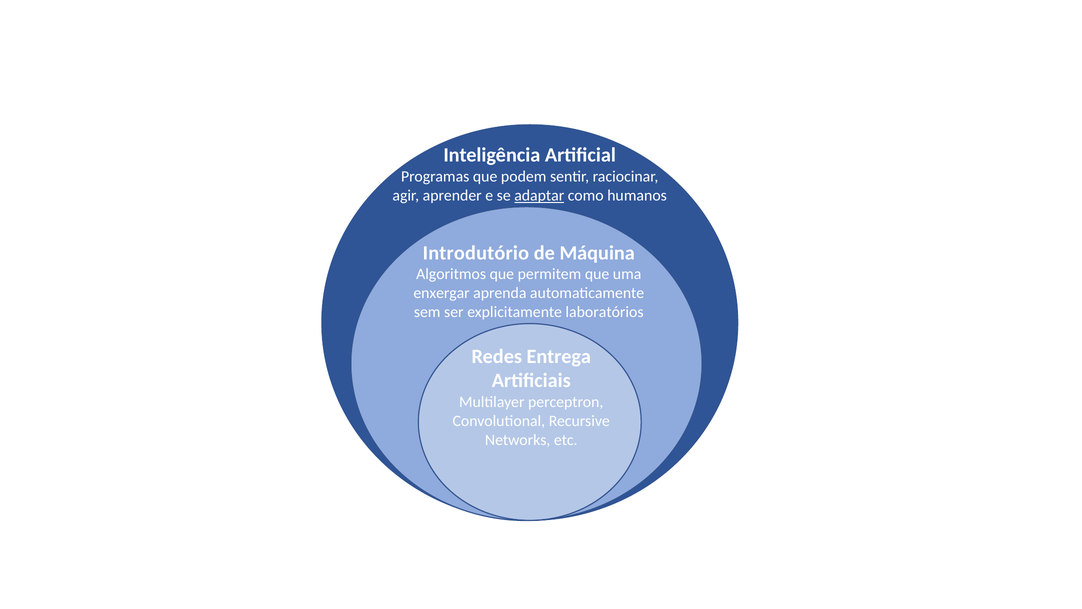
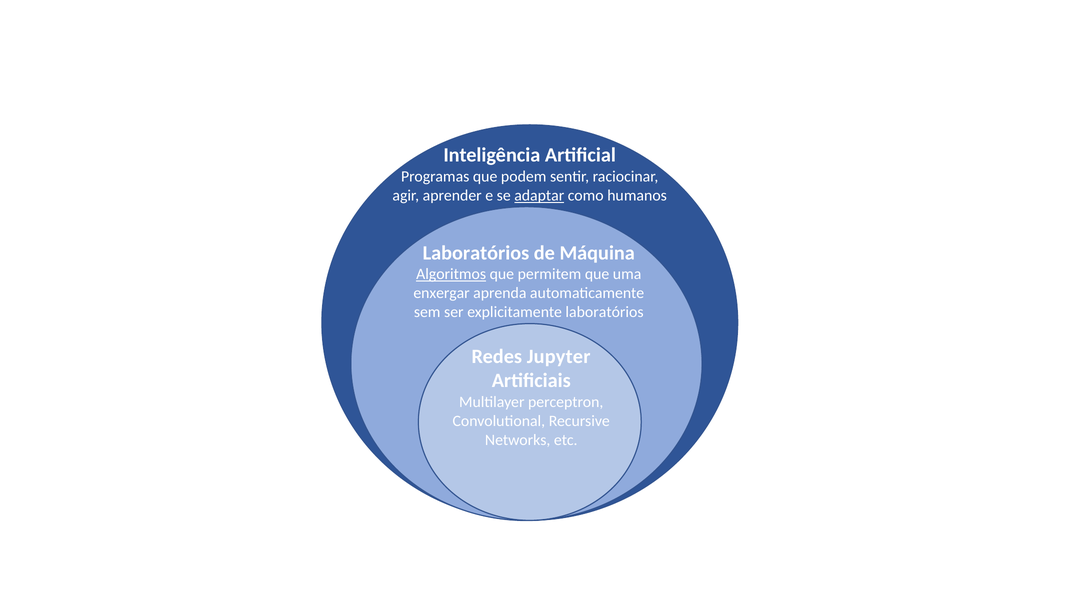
Introdutório: Introdutório -> Laboratórios (476, 253)
Algoritmos underline: none -> present (451, 274)
Entrega: Entrega -> Jupyter (559, 356)
